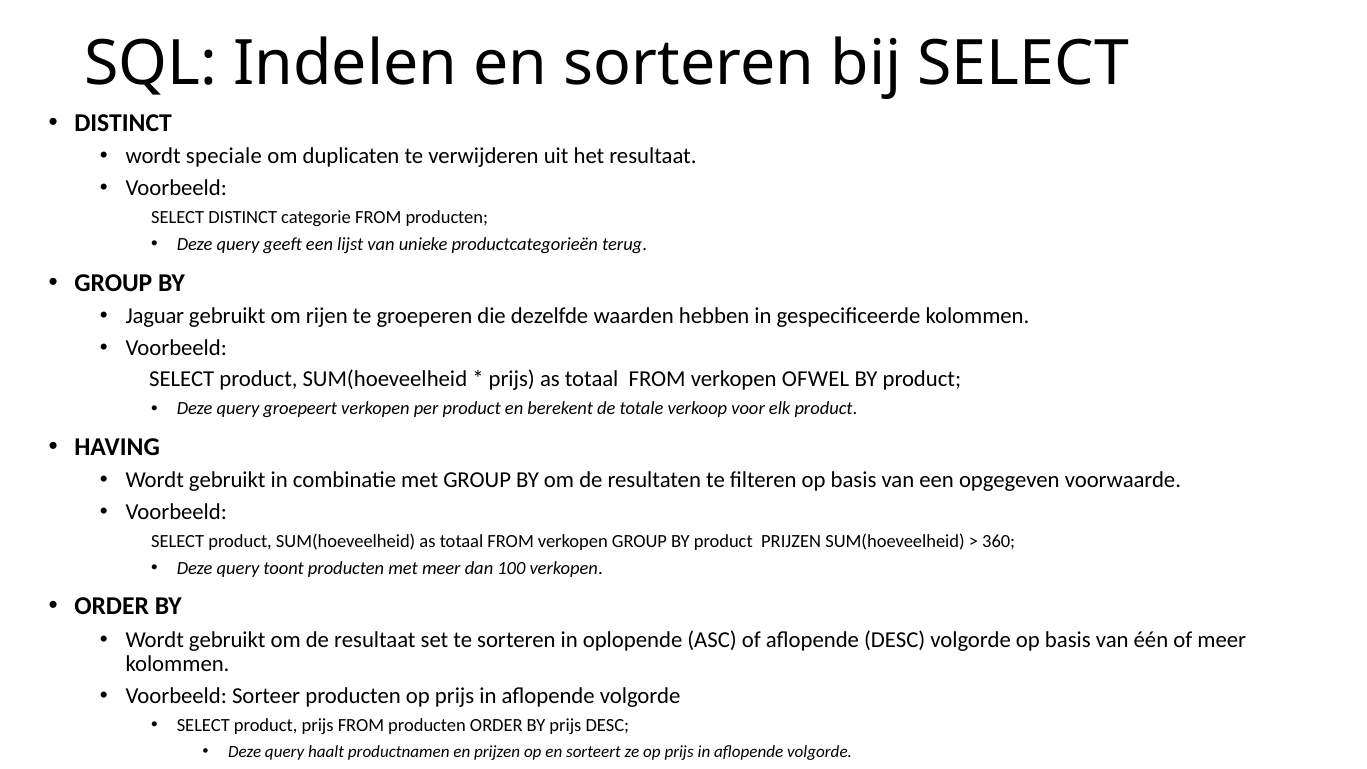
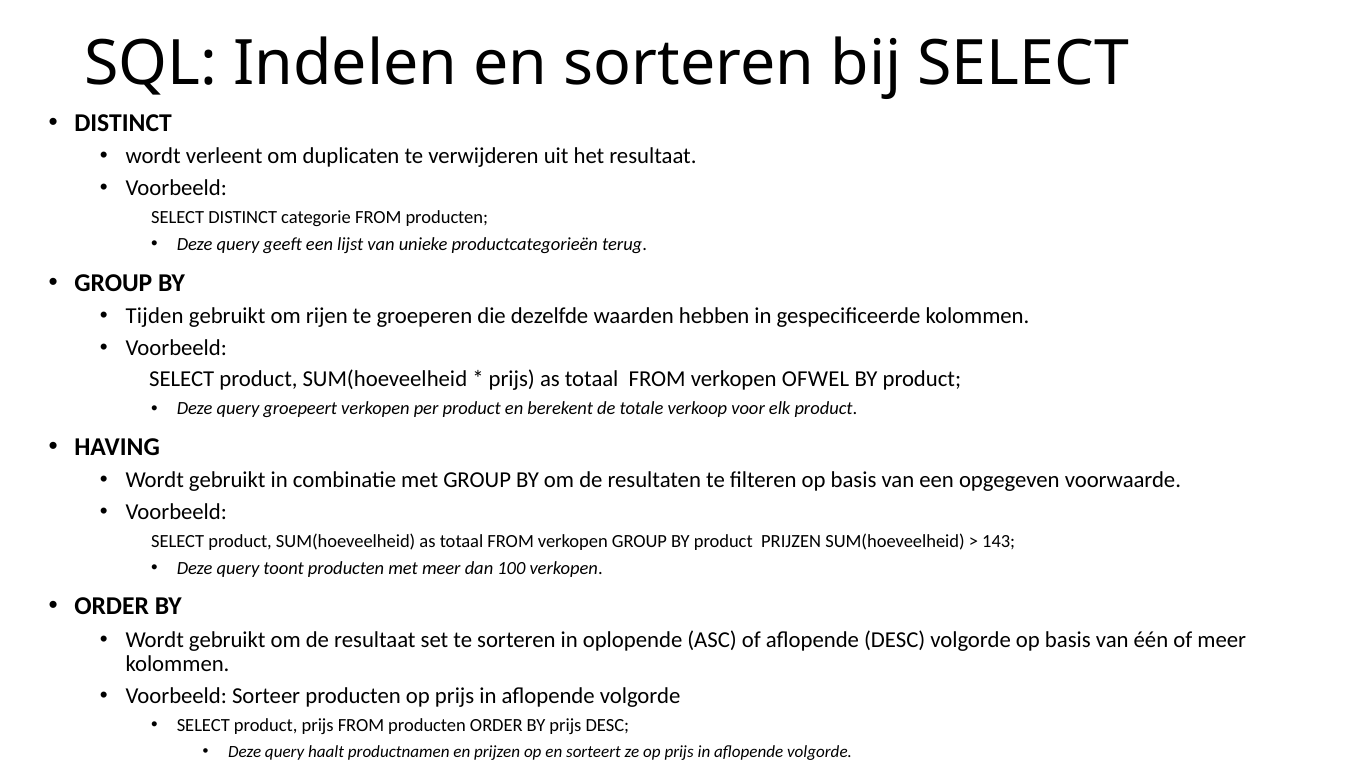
speciale: speciale -> verleent (224, 156)
Jaguar: Jaguar -> Tijden (155, 316)
360: 360 -> 143 (999, 541)
